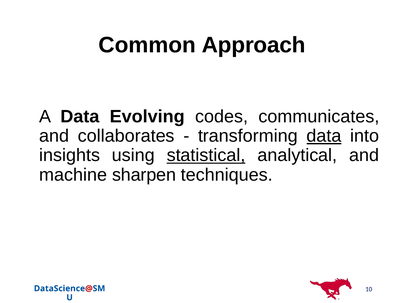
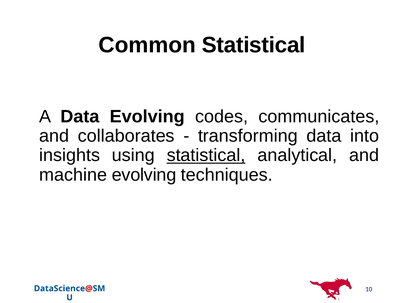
Common Approach: Approach -> Statistical (254, 45)
data underline: present -> none (324, 136)
machine sharpen: sharpen -> evolving (144, 175)
